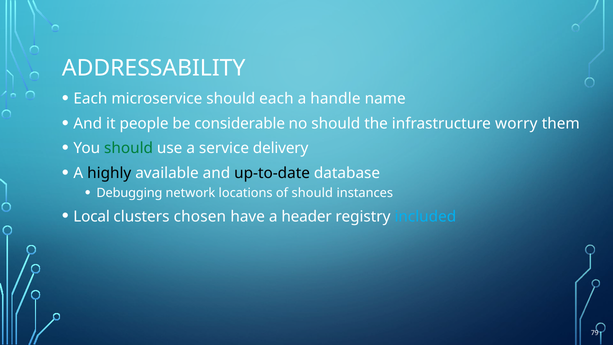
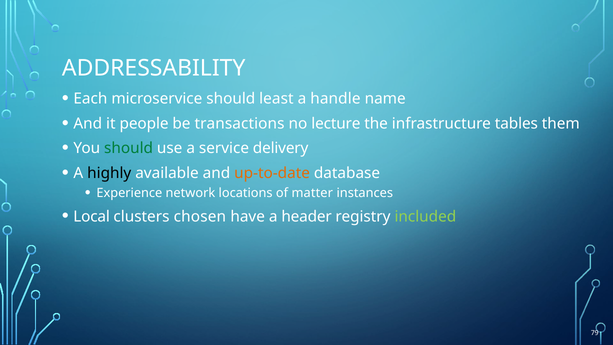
should each: each -> least (276, 99)
considerable: considerable -> transactions (240, 123)
no should: should -> lecture (336, 123)
worry: worry -> tables (516, 123)
up-to-date colour: black -> orange (272, 173)
Debugging: Debugging -> Experience (129, 193)
of should: should -> matter (312, 193)
included colour: light blue -> light green (425, 216)
